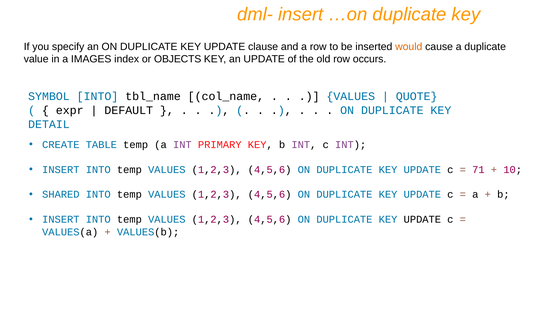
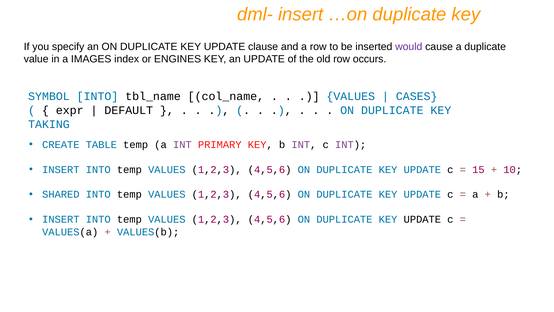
would colour: orange -> purple (409, 47)
OBJECTS: OBJECTS -> ENGINES (178, 59)
QUOTE: QUOTE -> CASES (417, 96)
DETAIL: DETAIL -> TAKING (49, 124)
71: 71 -> 15 (478, 169)
